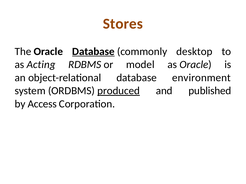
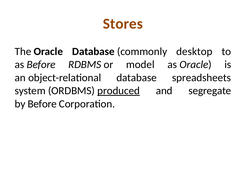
Database underline: present -> none (93, 52)
as Acting: Acting -> Before (41, 65)
environment: environment -> spreadsheets (202, 78)
published: published -> segregate (210, 91)
by Access: Access -> Before (42, 104)
